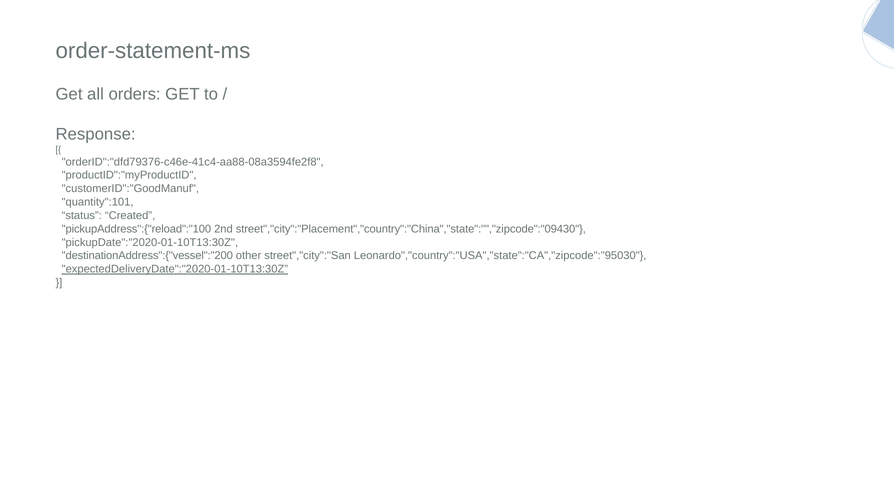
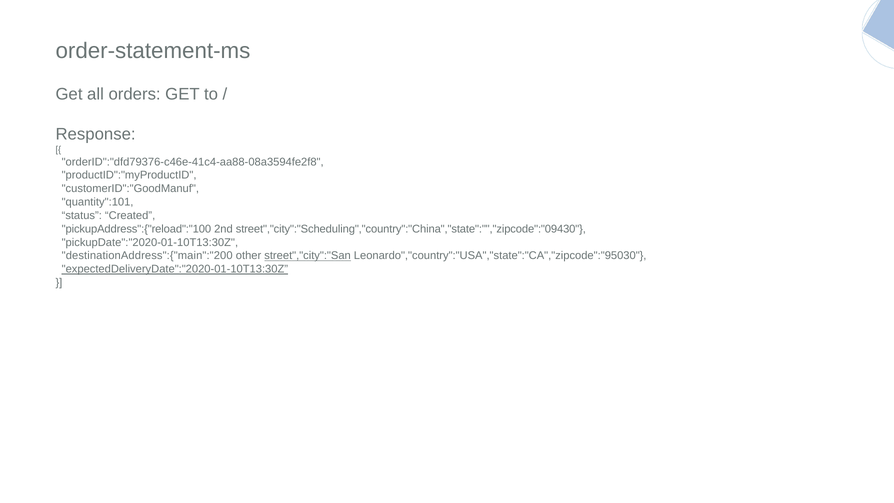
street","city":"Placement","country":"China","state":"","zipcode":"09430: street","city":"Placement","country":"China","state":"","zipcode":"09430 -> street","city":"Scheduling","country":"China","state":"","zipcode":"09430 (411, 229)
destinationAddress":{"vessel":"200: destinationAddress":{"vessel":"200 -> destinationAddress":{"main":"200 (147, 256)
street","city":"San underline: none -> present (308, 256)
